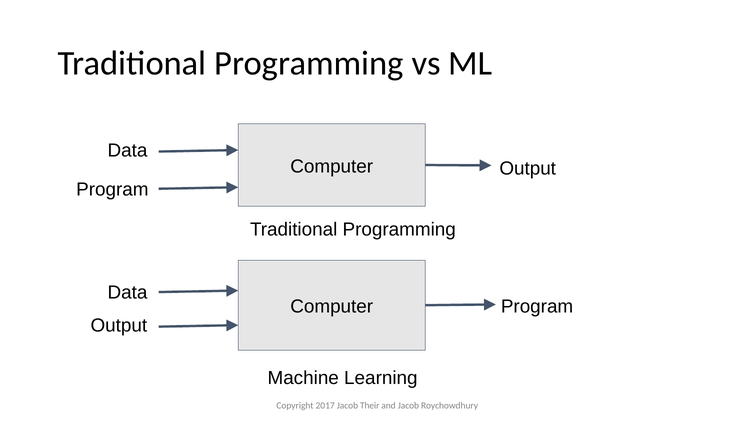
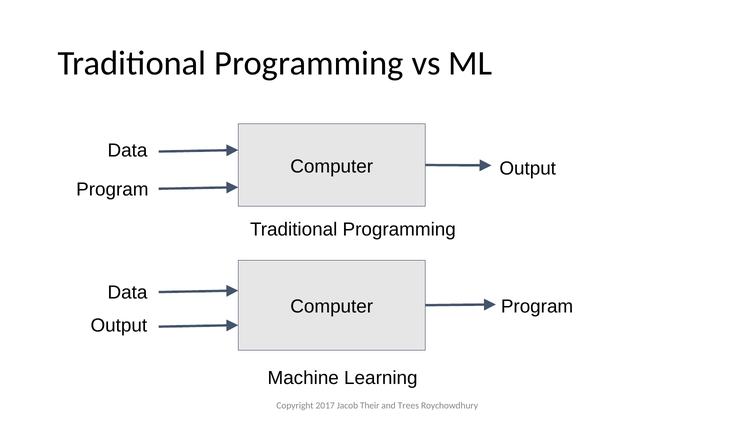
and Jacob: Jacob -> Trees (408, 405)
